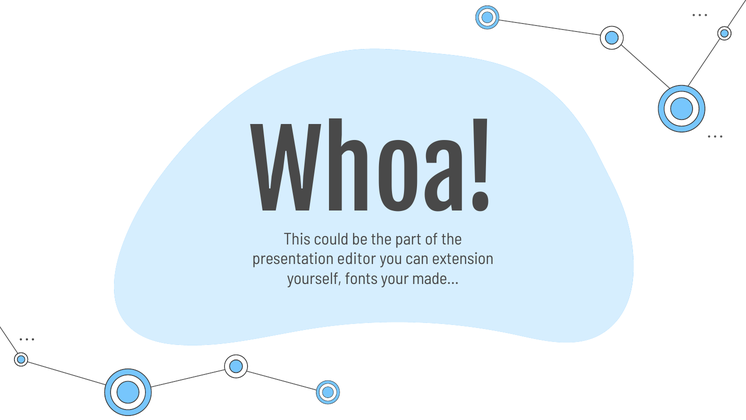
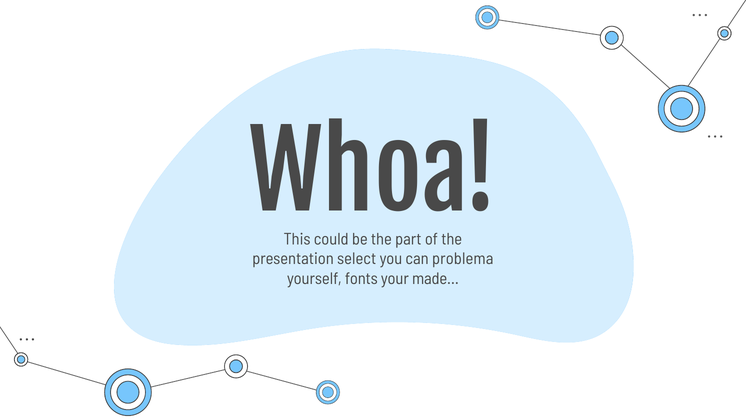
editor: editor -> select (357, 259)
extension: extension -> problema (463, 259)
